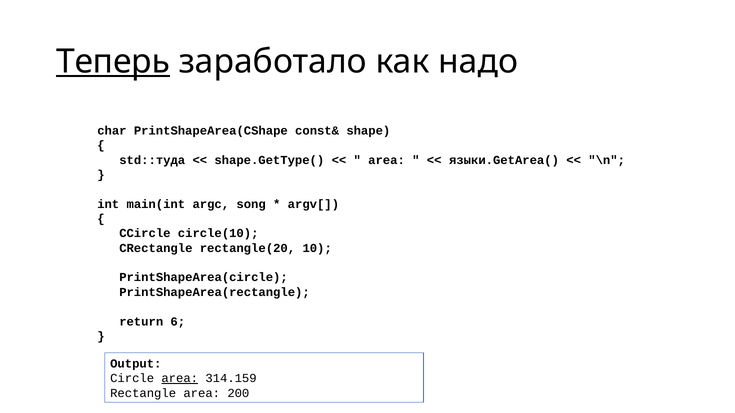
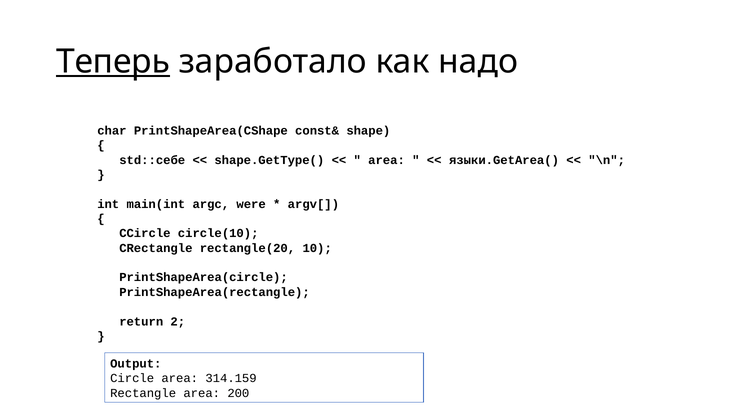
std::туда: std::туда -> std::себе (152, 160)
song: song -> were (251, 204)
6: 6 -> 2 (178, 322)
area underline: present -> none (180, 379)
